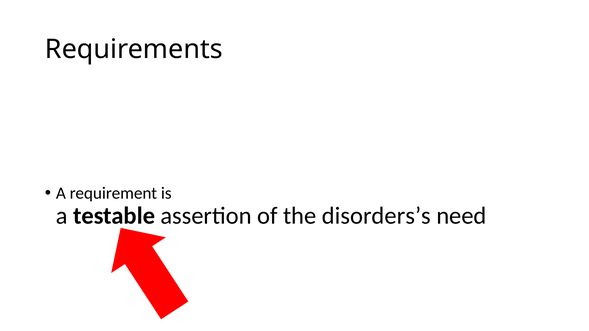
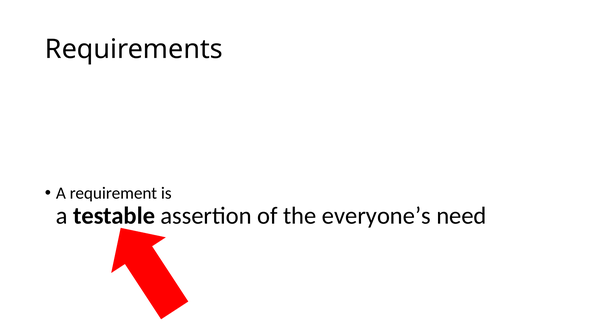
disorders’s: disorders’s -> everyone’s (376, 216)
